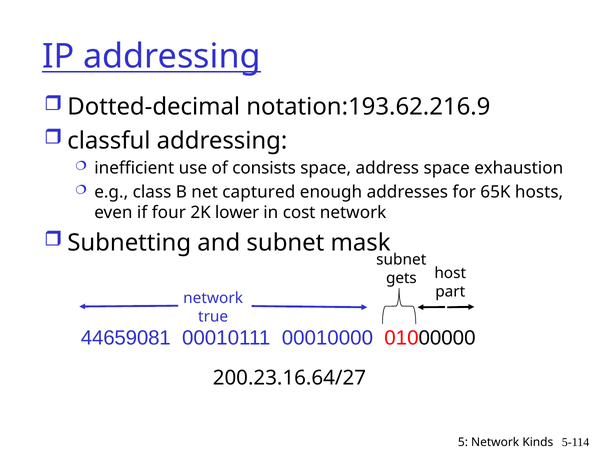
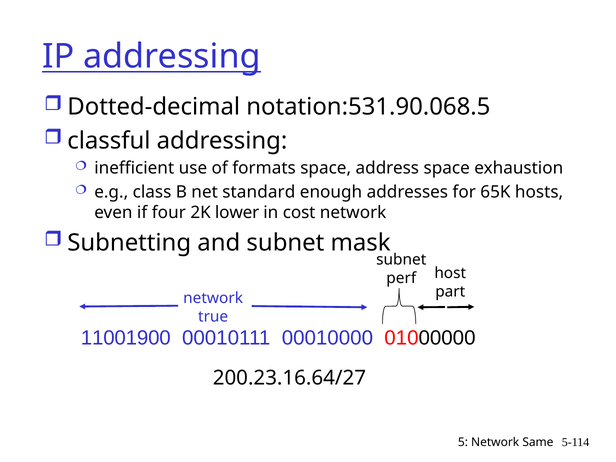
notation:193.62.216.9: notation:193.62.216.9 -> notation:531.90.068.5 (368, 107)
consists: consists -> formats (264, 168)
captured: captured -> standard (259, 192)
gets: gets -> perf (401, 278)
44659081: 44659081 -> 11001900 (126, 338)
Kinds: Kinds -> Same (538, 442)
